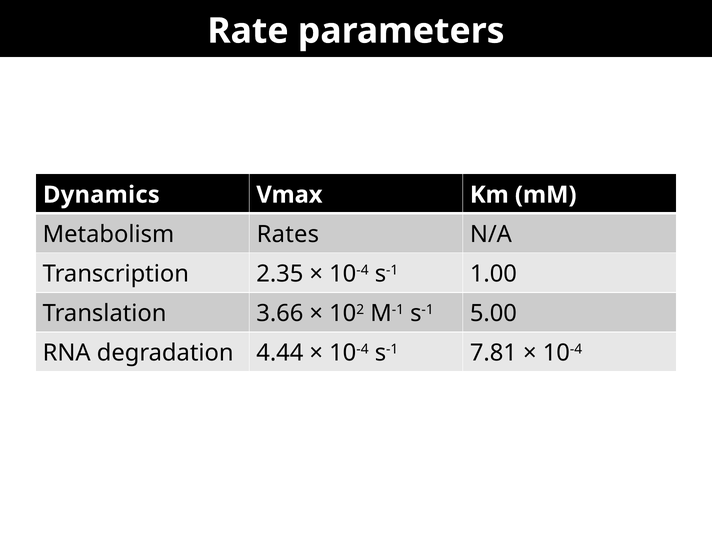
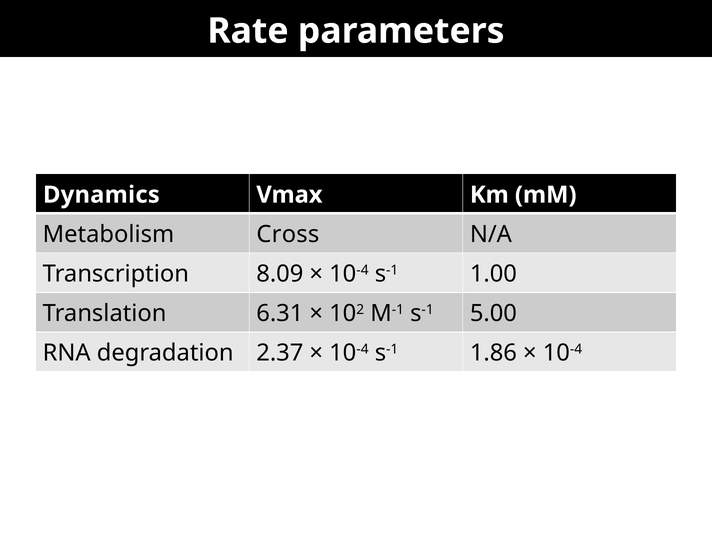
Rates: Rates -> Cross (288, 234)
2.35: 2.35 -> 8.09 (280, 274)
3.66: 3.66 -> 6.31 (280, 313)
4.44: 4.44 -> 2.37 (280, 353)
7.81: 7.81 -> 1.86 (493, 353)
